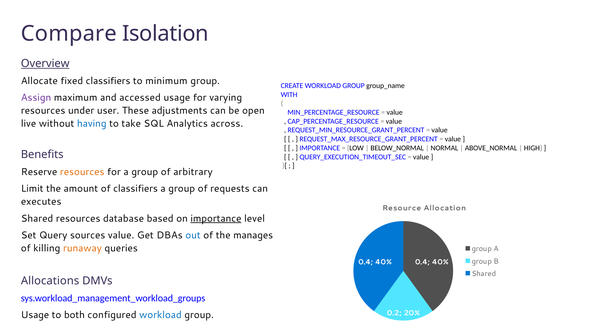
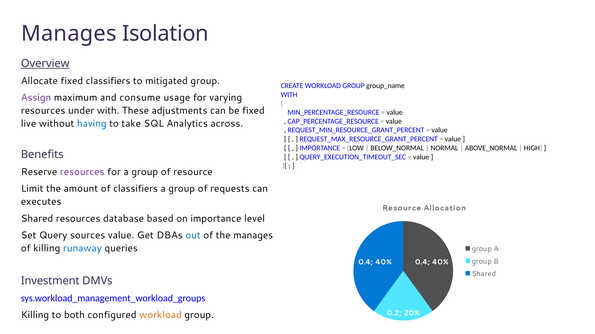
Compare: Compare -> Manages (69, 34)
minimum: minimum -> mitigated (166, 81)
accessed: accessed -> consume (140, 98)
under user: user -> with (108, 111)
be open: open -> fixed (253, 111)
resources colour: orange -> purple (82, 172)
of arbitrary: arbitrary -> resource (193, 172)
importance underline: present -> none (216, 219)
runaway colour: orange -> blue (82, 249)
Allocations: Allocations -> Investment (50, 281)
Usage: Usage -> Killing (35, 316)
workload colour: blue -> orange (160, 316)
